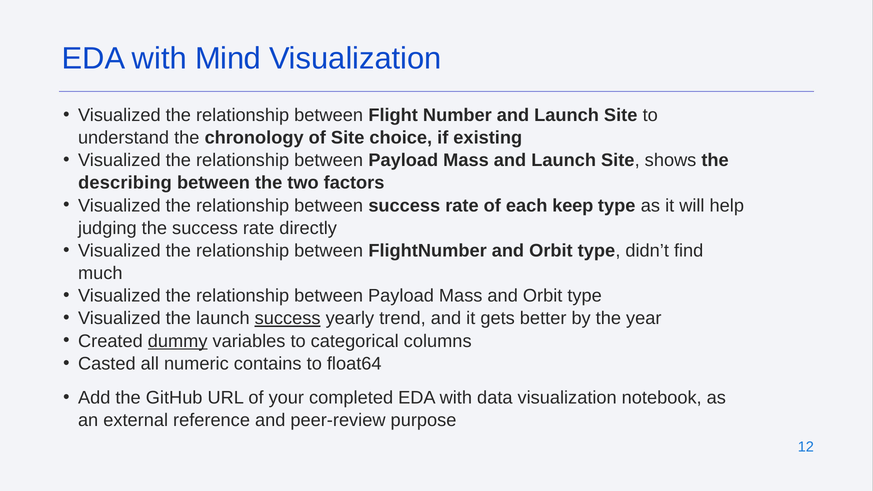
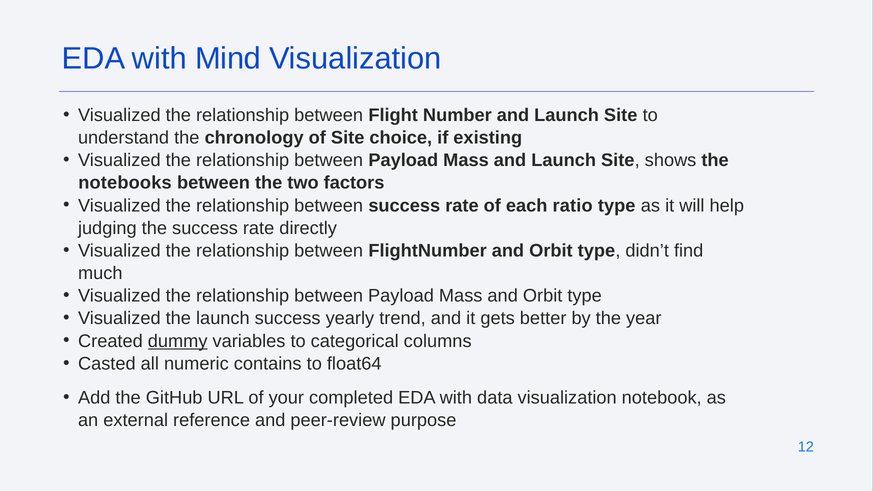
describing: describing -> notebooks (125, 183)
keep: keep -> ratio (573, 206)
success underline: present -> none (288, 318)
